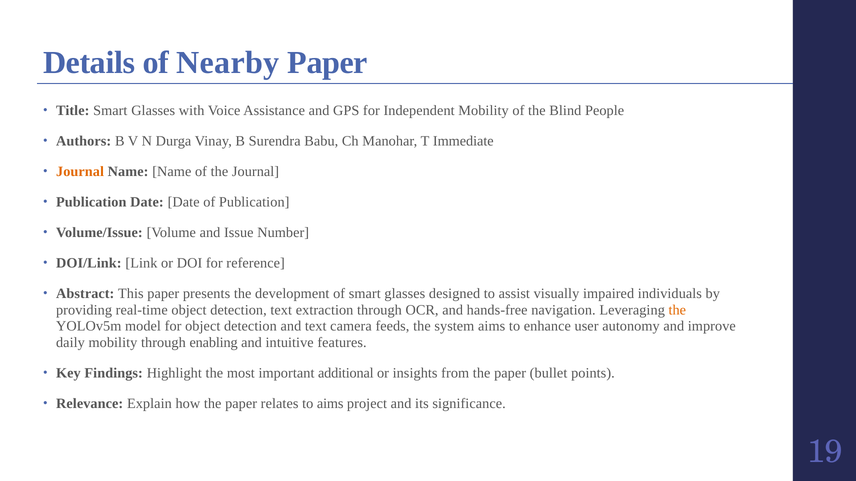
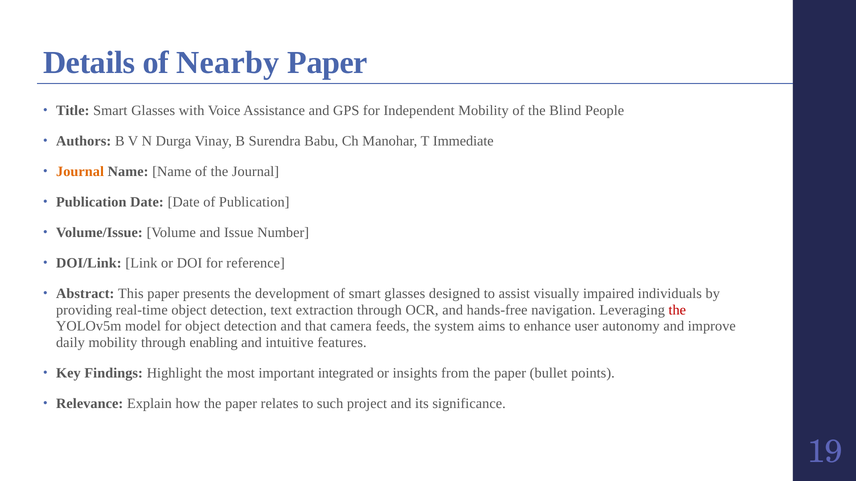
the colour: orange -> red (677, 310)
and text: text -> that (316, 326)
additional: additional -> integrated (346, 373)
to aims: aims -> such (330, 404)
